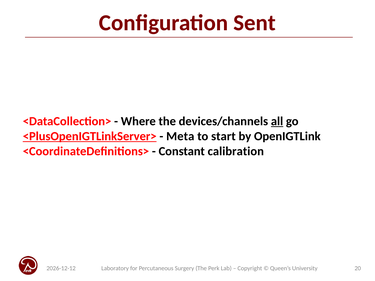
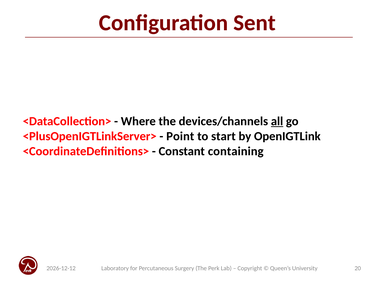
<PlusOpenIGTLinkServer> underline: present -> none (90, 136)
Meta: Meta -> Point (180, 136)
calibration: calibration -> containing (236, 151)
